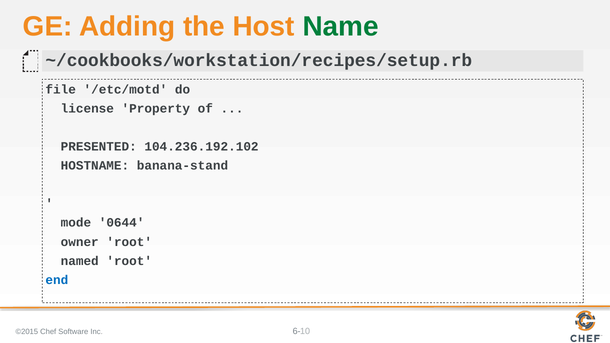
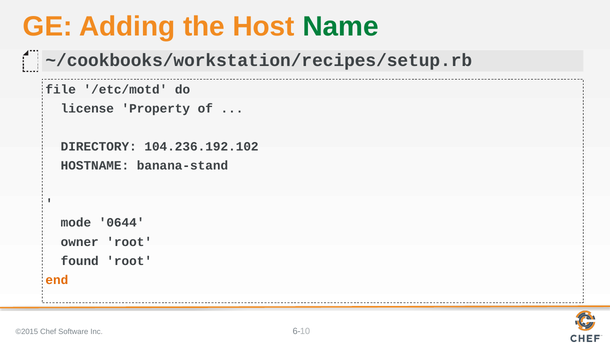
PRESENTED: PRESENTED -> DIRECTORY (99, 147)
named: named -> found (80, 261)
end colour: blue -> orange (57, 280)
